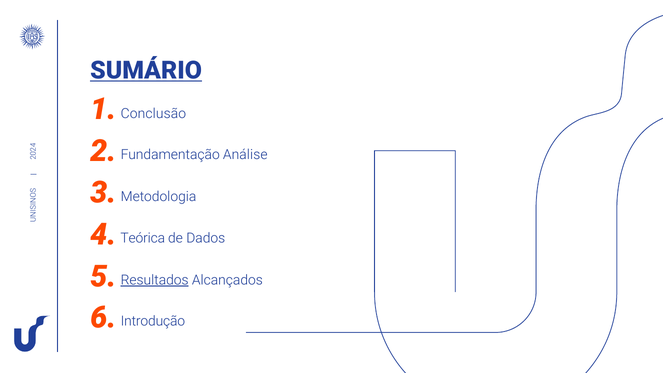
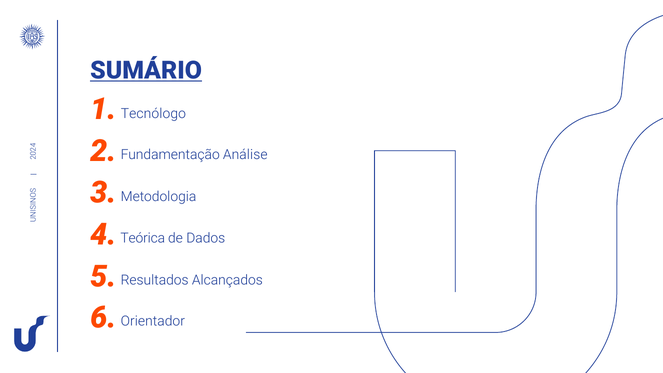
Conclusão: Conclusão -> Tecnólogo (153, 114)
Resultados underline: present -> none (155, 280)
Introdução: Introdução -> Orientador (153, 321)
